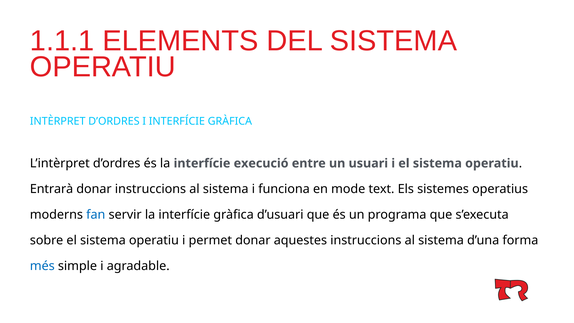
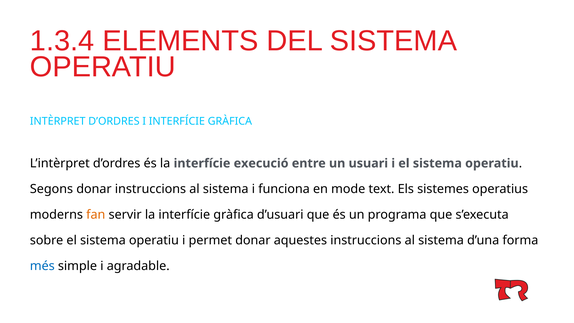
1.1.1: 1.1.1 -> 1.3.4 (62, 41)
Entrarà: Entrarà -> Segons (51, 189)
fan colour: blue -> orange (96, 215)
